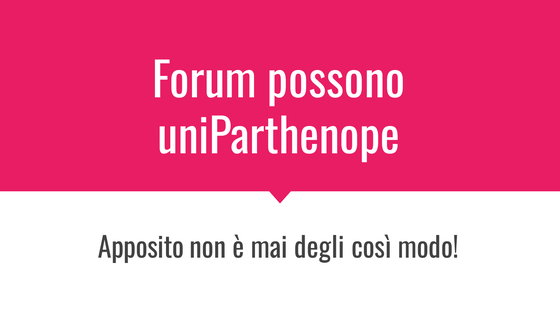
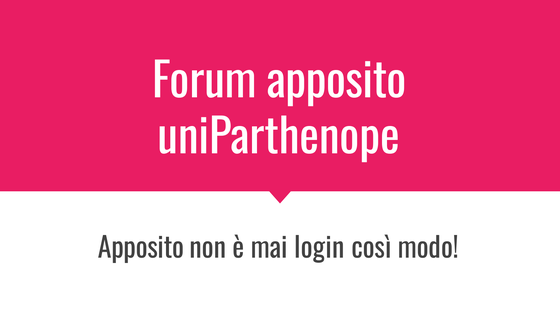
Forum possono: possono -> apposito (337, 82)
degli: degli -> login (319, 249)
